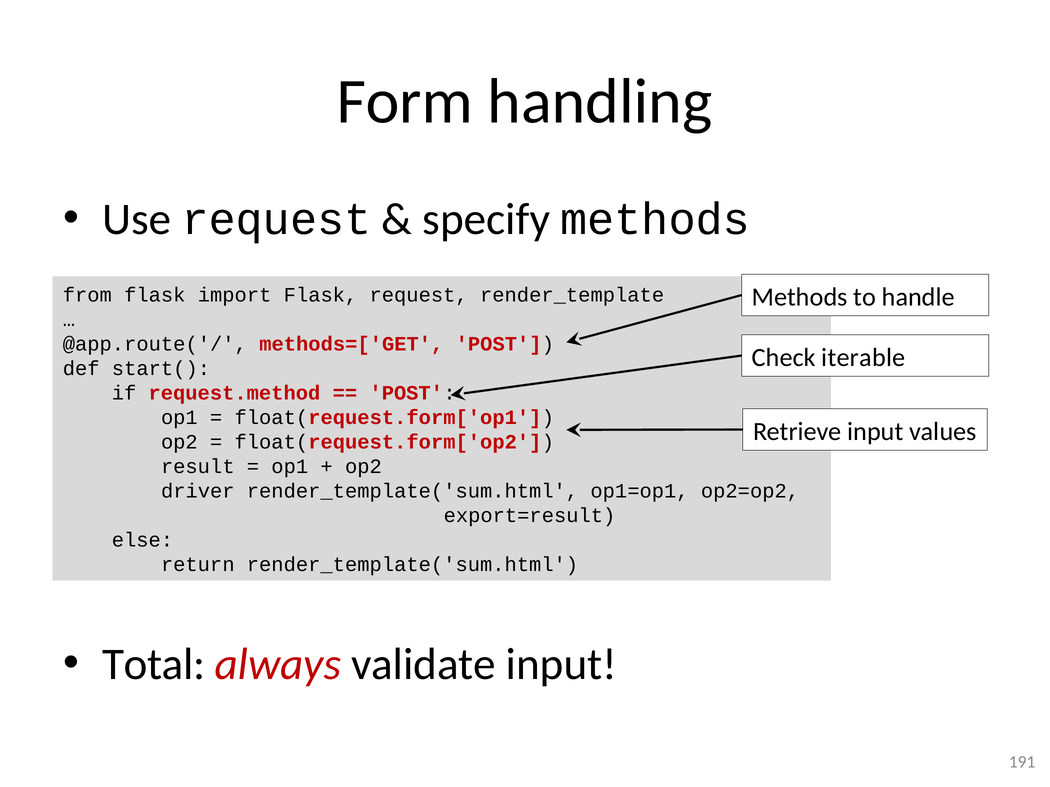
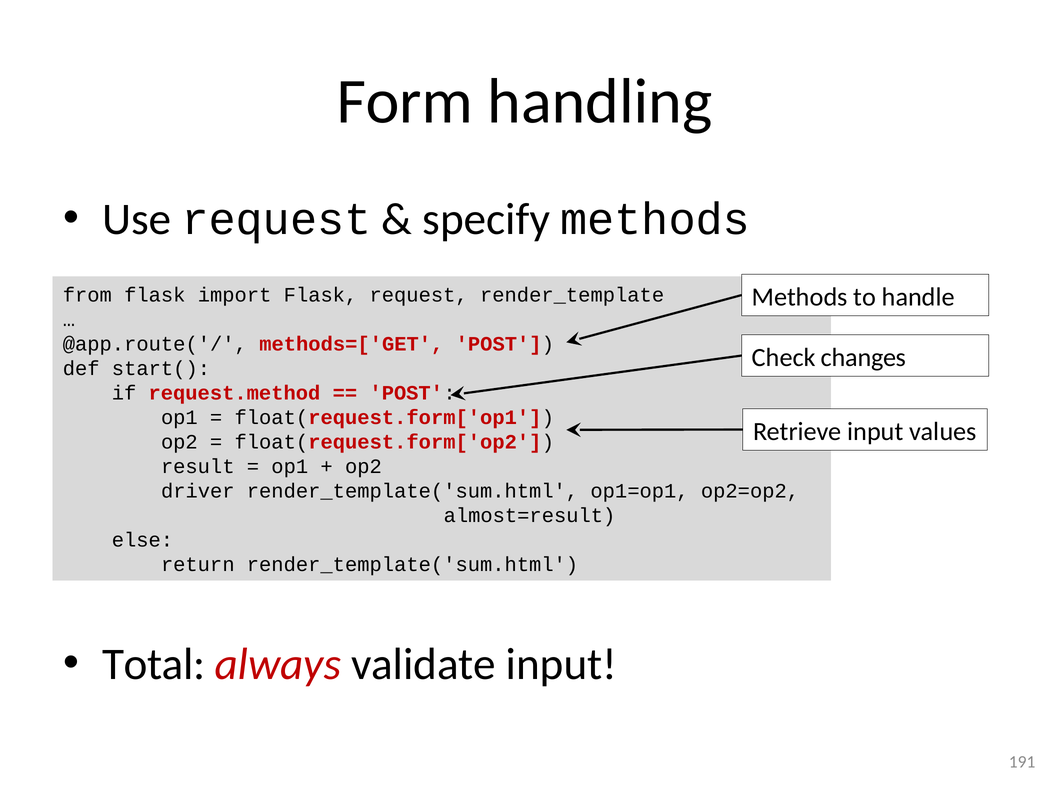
iterable: iterable -> changes (864, 358)
export=result: export=result -> almost=result (529, 516)
